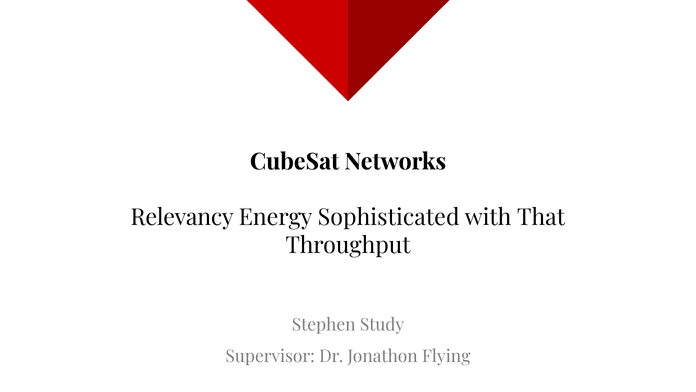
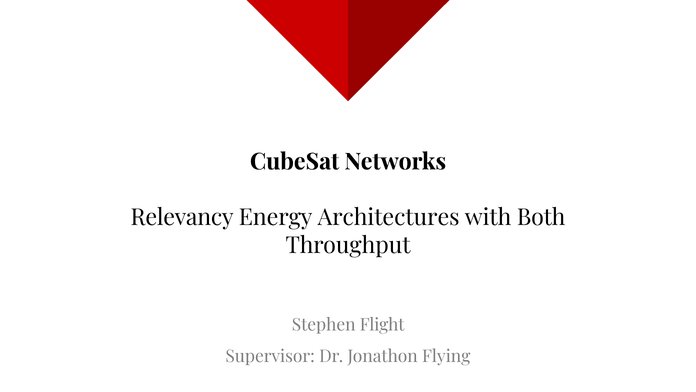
Sophisticated: Sophisticated -> Architectures (389, 217)
That: That -> Both (541, 217)
Study: Study -> Flight (382, 325)
